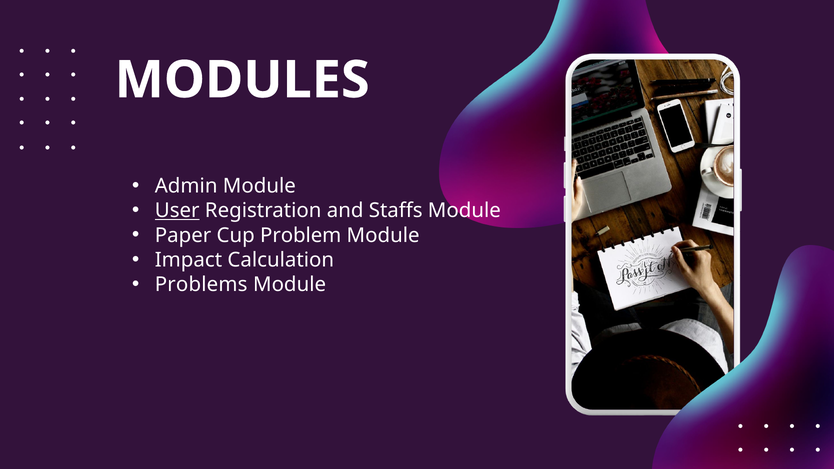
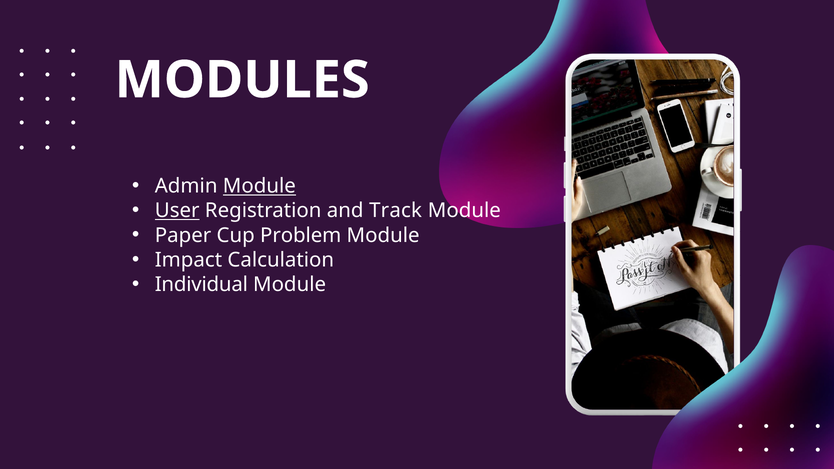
Module underline: none -> present (259, 186)
Staffs: Staffs -> Track (396, 211)
Problems: Problems -> Individual (201, 284)
